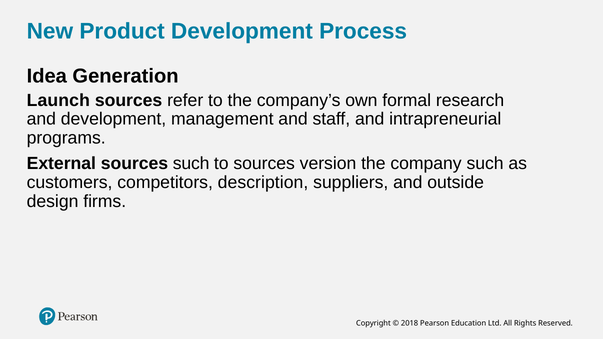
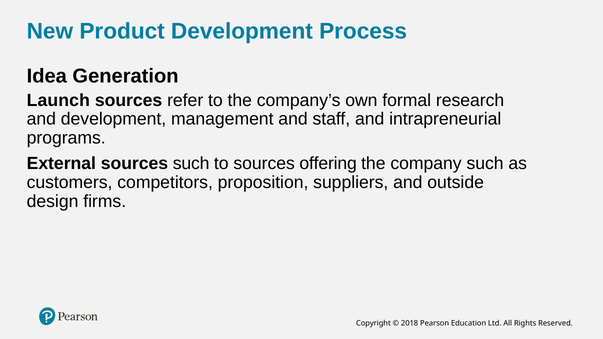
version: version -> offering (328, 163)
description: description -> proposition (263, 182)
